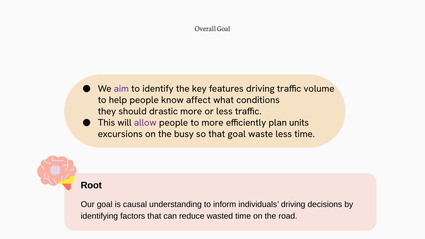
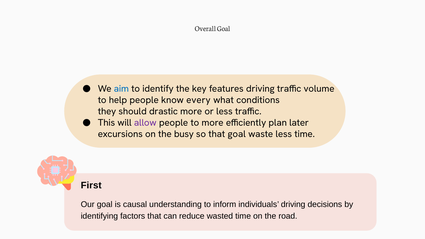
aim colour: purple -> blue (121, 89)
affect: affect -> every (198, 100)
units: units -> later (299, 123)
Root: Root -> First (91, 186)
